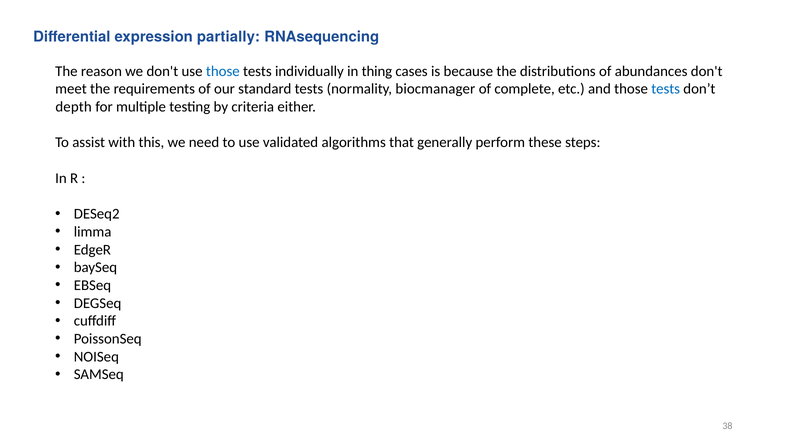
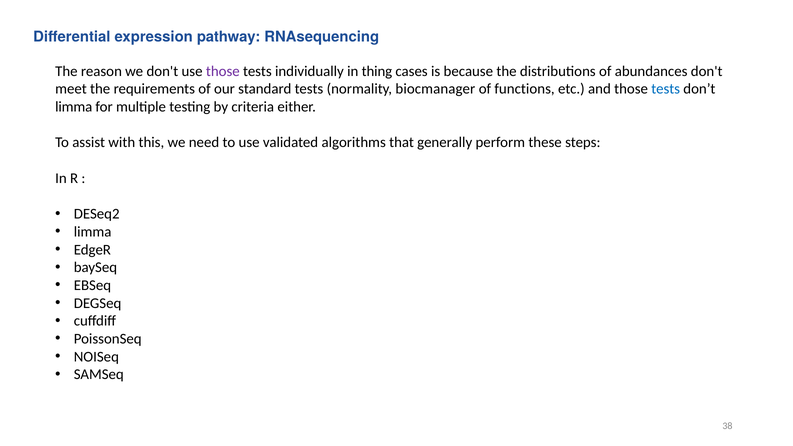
partially: partially -> pathway (229, 37)
those colour: blue -> purple (223, 71)
complete: complete -> functions (525, 89)
depth: depth -> limma (74, 107)
